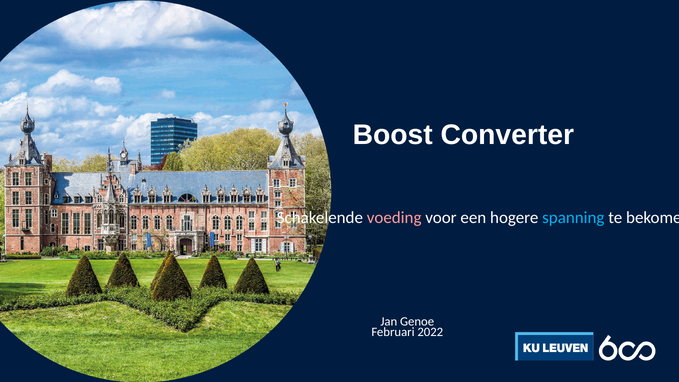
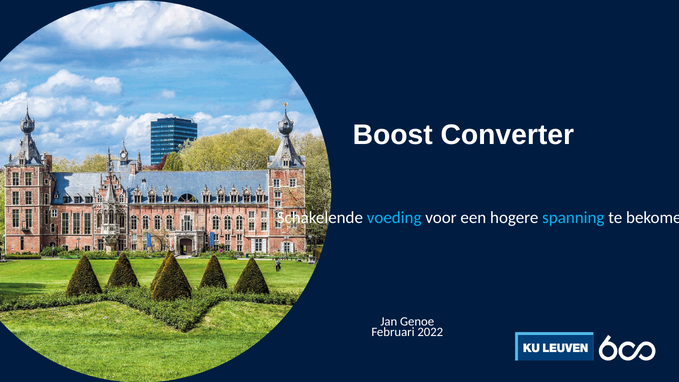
voeding colour: pink -> light blue (394, 218)
